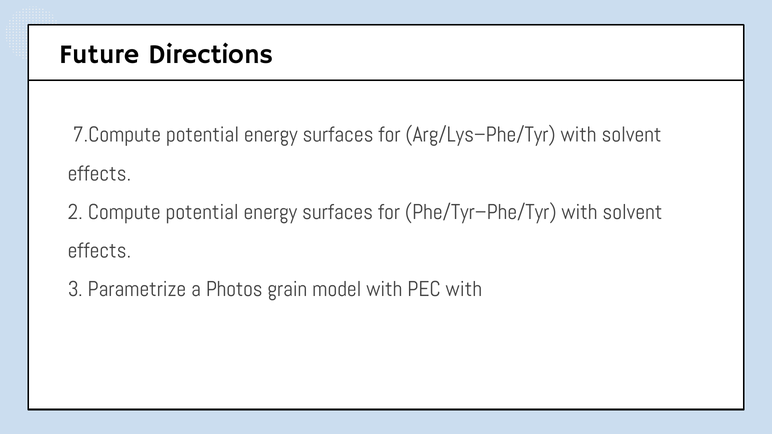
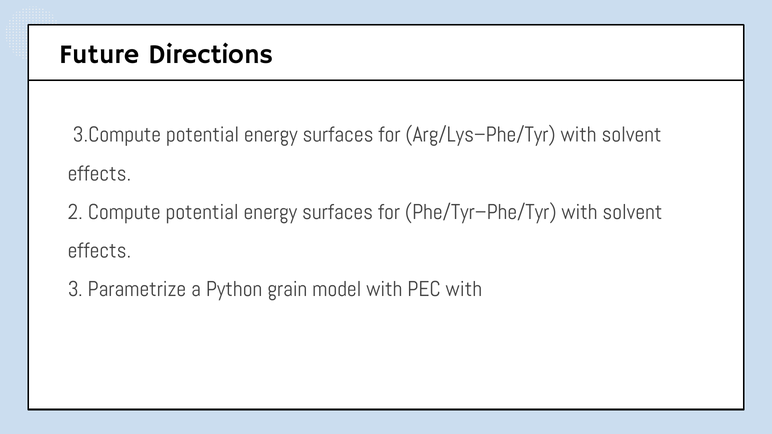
7.Compute: 7.Compute -> 3.Compute (117, 135)
Photos: Photos -> Python (234, 289)
